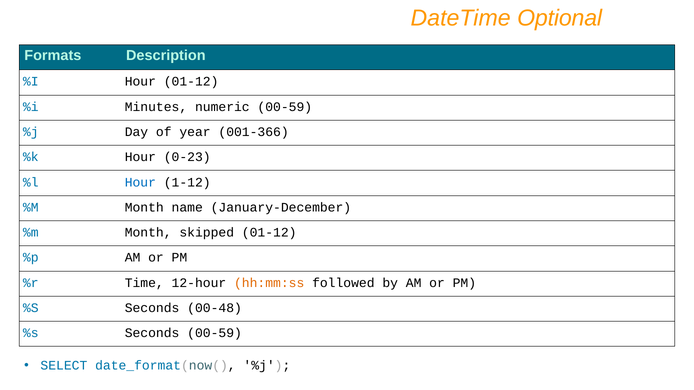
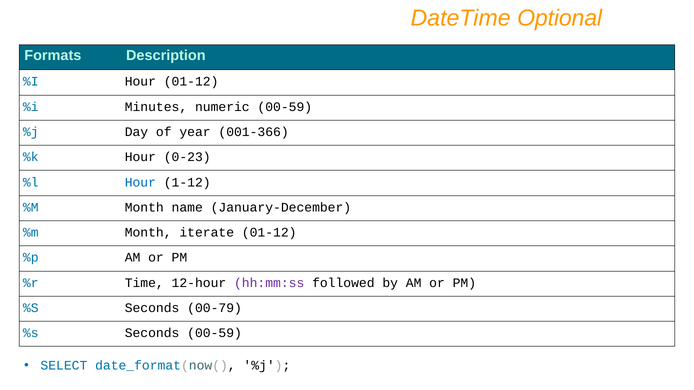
skipped: skipped -> iterate (207, 233)
hh:mm:ss colour: orange -> purple (269, 283)
00-48: 00-48 -> 00-79 (215, 308)
